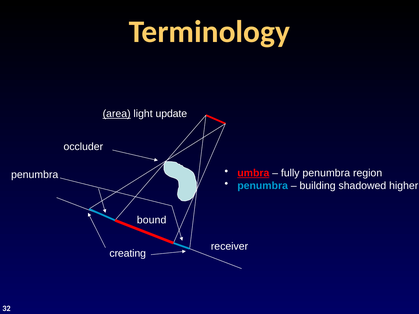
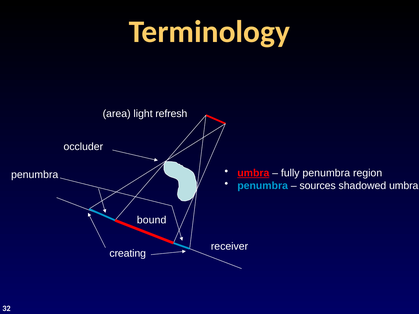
area underline: present -> none (117, 114)
update: update -> refresh (171, 114)
building: building -> sources (318, 186)
shadowed higher: higher -> umbra (404, 186)
